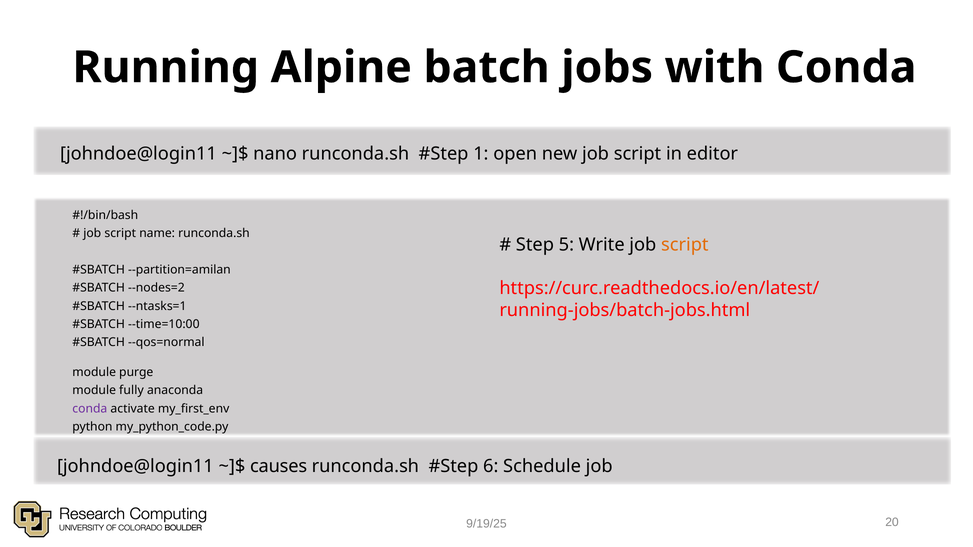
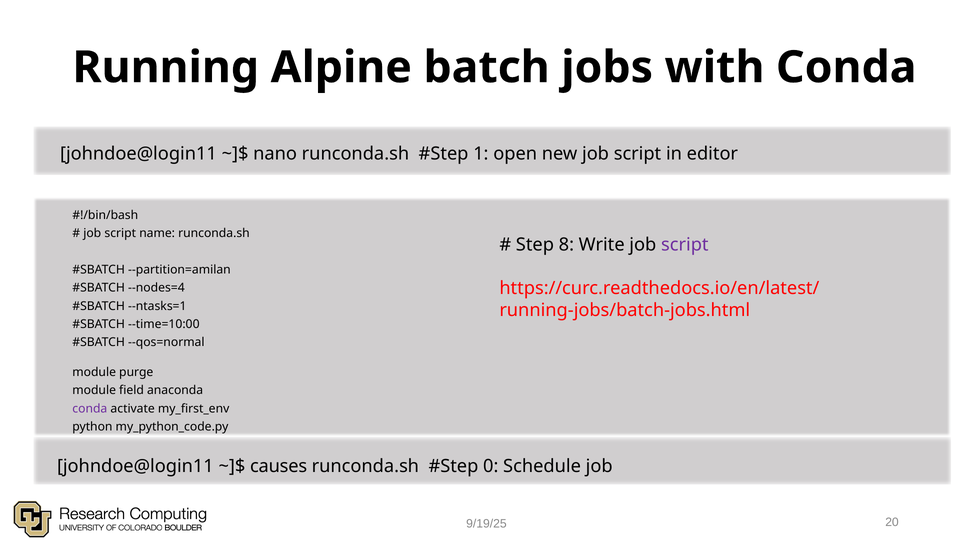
5: 5 -> 8 (566, 245)
script colour: orange -> purple (685, 245)
--nodes=2: --nodes=2 -> --nodes=4 (156, 288)
fully: fully -> field (131, 391)
6: 6 -> 0 (491, 466)
